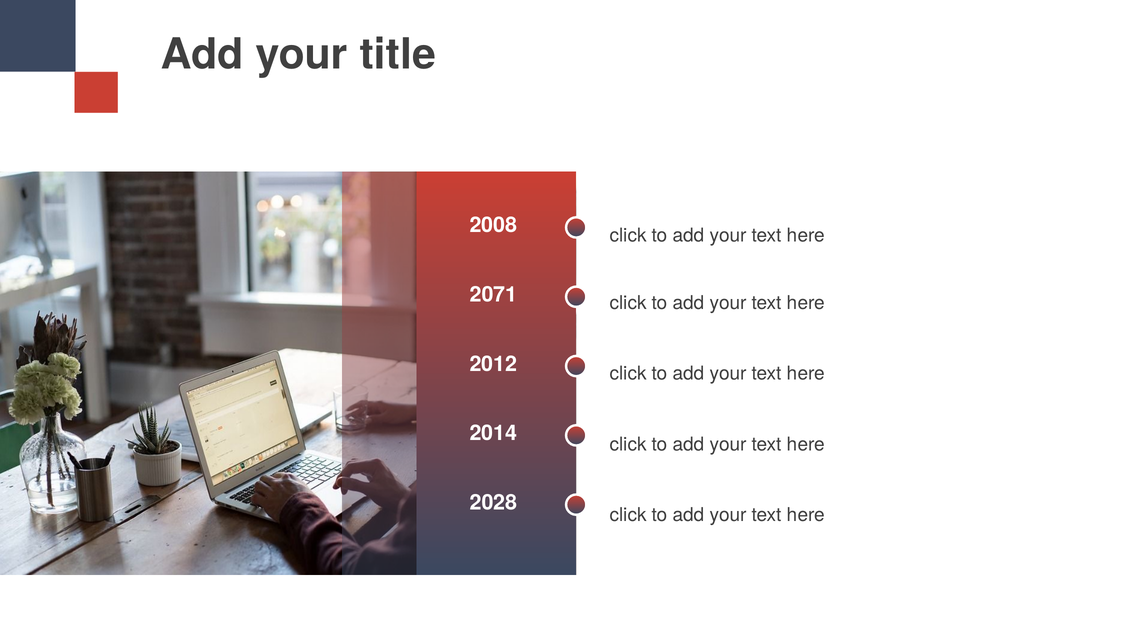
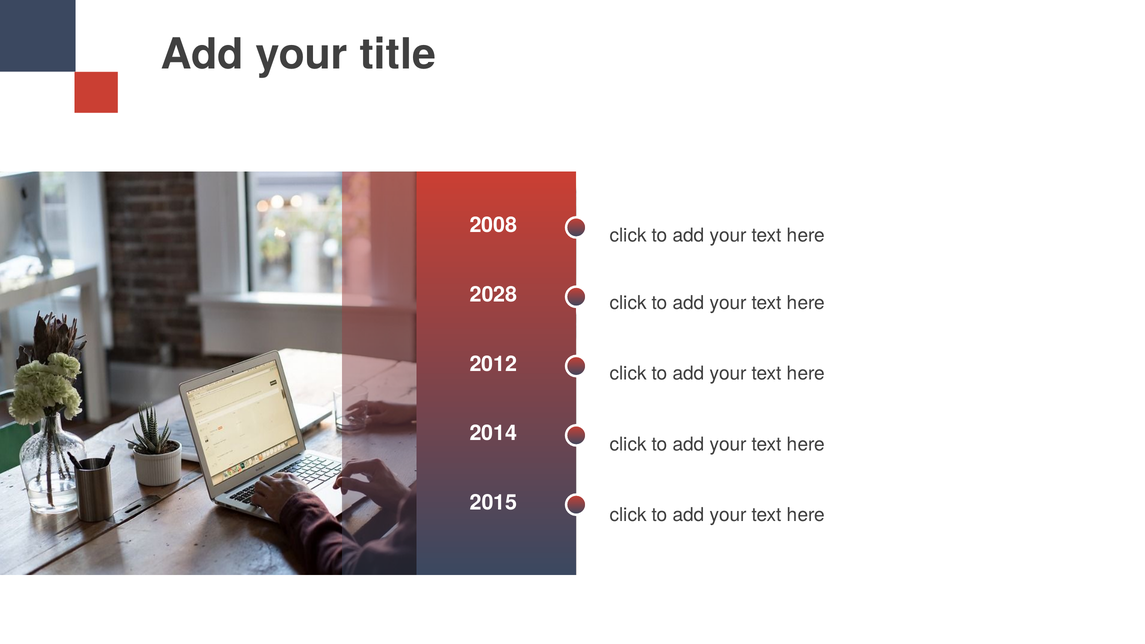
2071: 2071 -> 2028 (493, 295)
2028: 2028 -> 2015 (493, 503)
